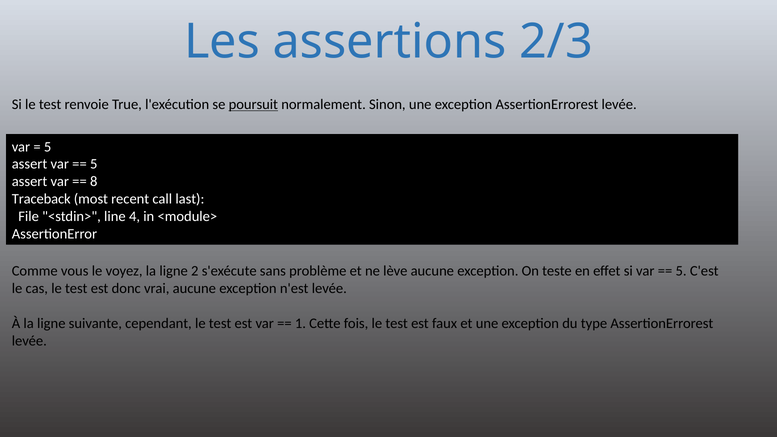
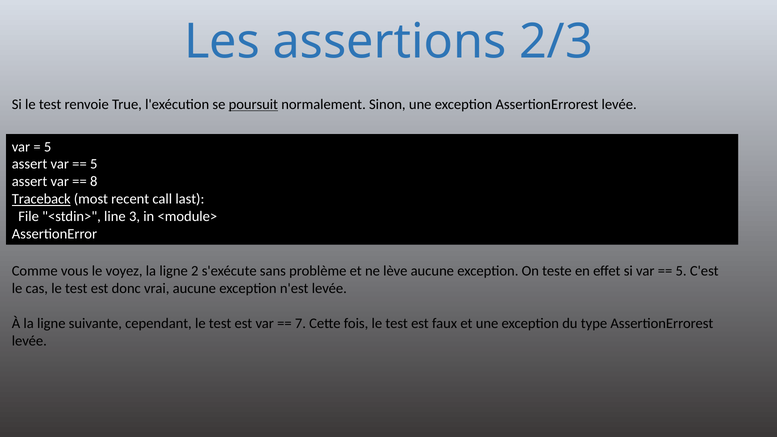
Traceback underline: none -> present (41, 199)
4: 4 -> 3 (135, 217)
1: 1 -> 7 (301, 323)
